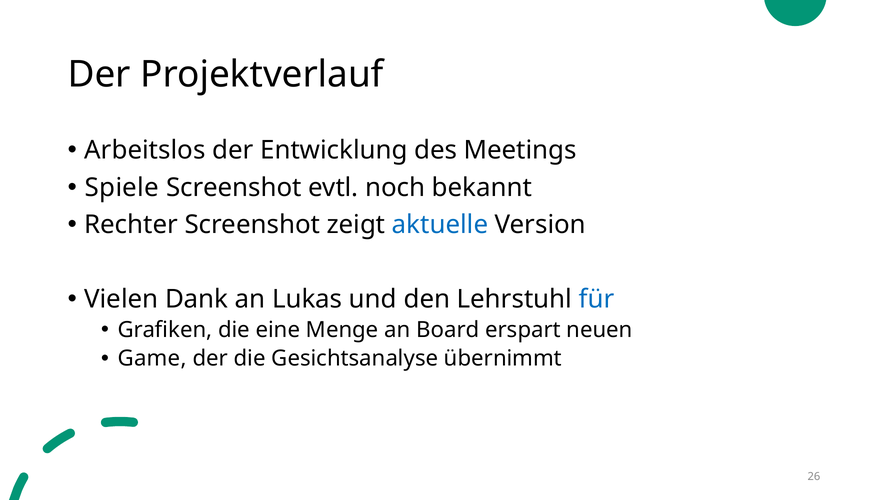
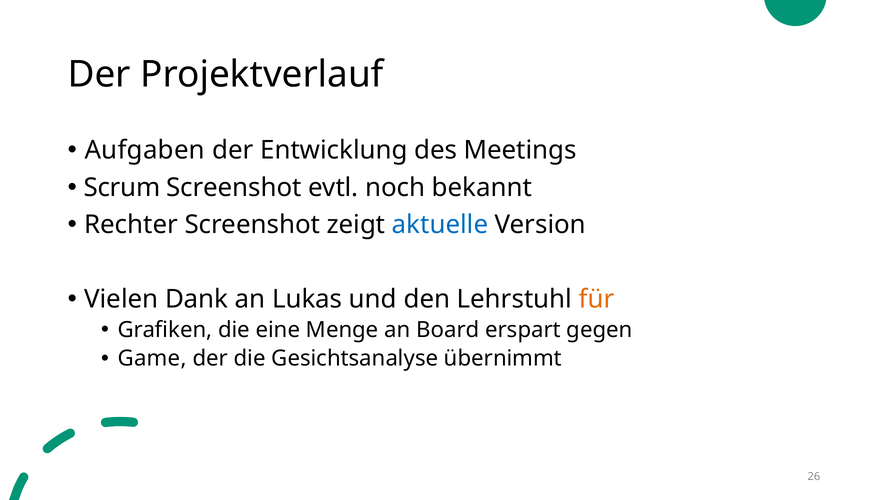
Arbeitslos: Arbeitslos -> Aufgaben (145, 150)
Spiele: Spiele -> Scrum (122, 187)
für colour: blue -> orange (597, 299)
neuen: neuen -> gegen (600, 330)
